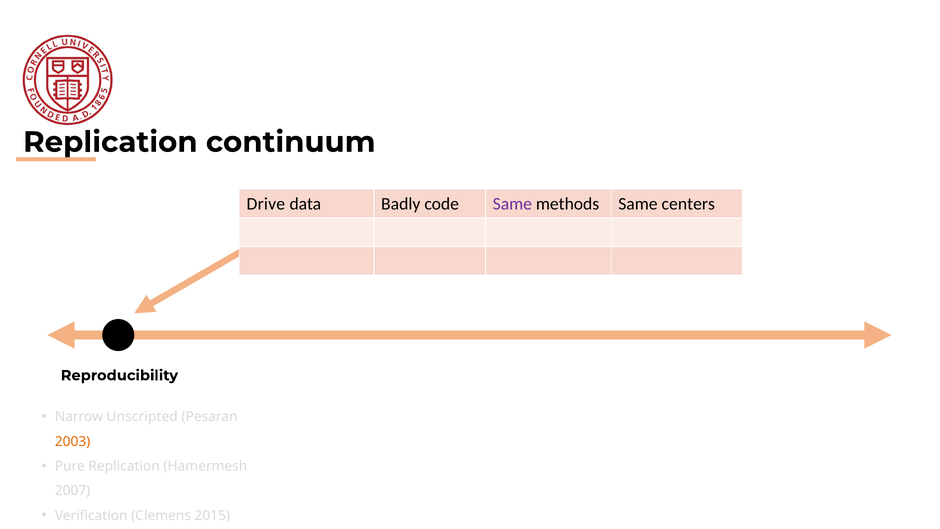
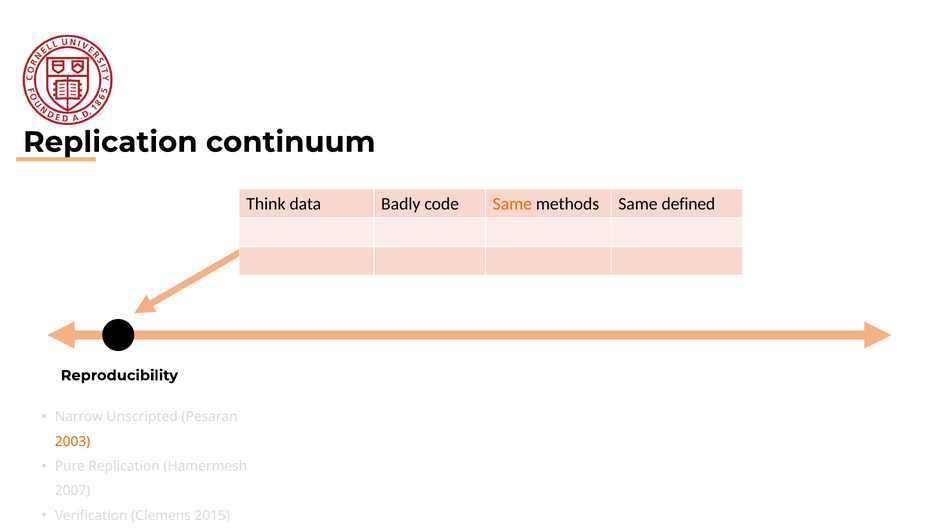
Drive: Drive -> Think (266, 204)
Same colour: purple -> orange (512, 204)
centers: centers -> defined (688, 204)
